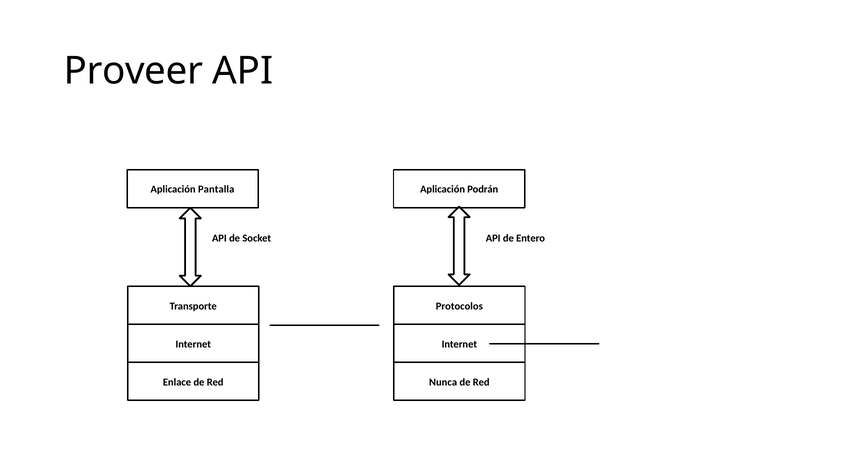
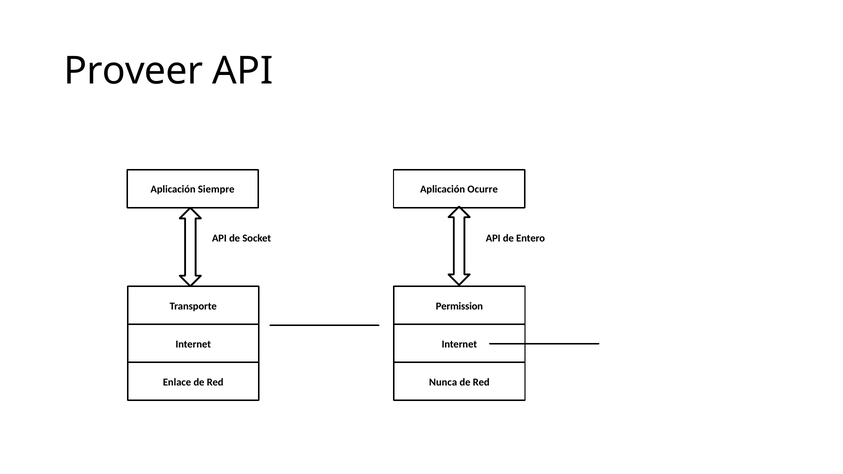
Pantalla: Pantalla -> Siempre (216, 190)
Podrán: Podrán -> Ocurre (483, 190)
Protocolos: Protocolos -> Permission (459, 306)
